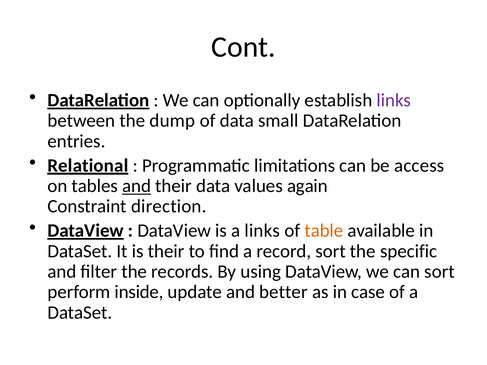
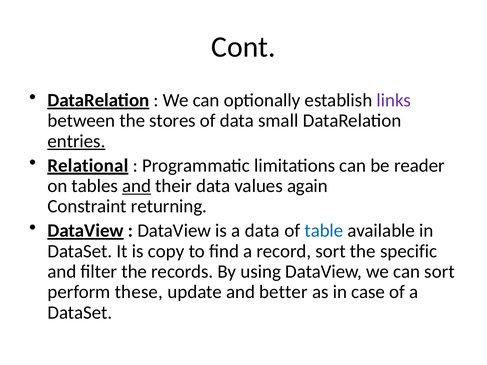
dump: dump -> stores (172, 121)
entries underline: none -> present (76, 141)
access: access -> reader (419, 166)
direction: direction -> returning (169, 207)
a links: links -> data (262, 231)
table colour: orange -> blue (324, 231)
is their: their -> copy (166, 251)
inside: inside -> these (139, 292)
